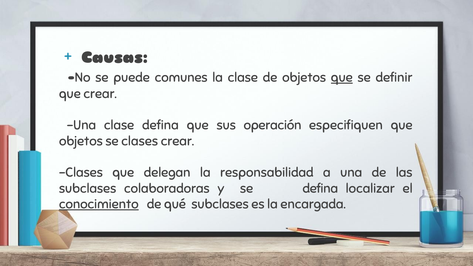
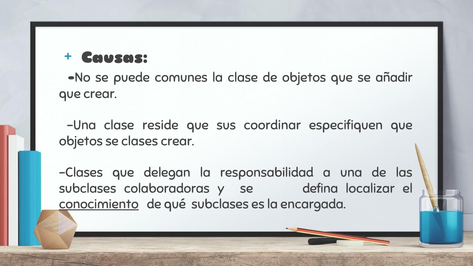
que underline: present -> none (342, 77)
definir: definir -> añadir (394, 77)
clase defina: defina -> reside (160, 125)
operación: operación -> coordinar (272, 125)
